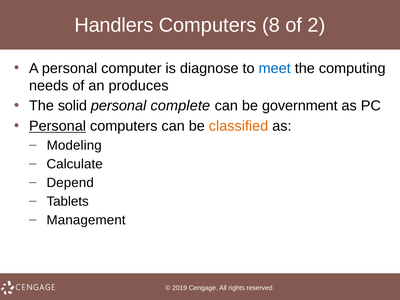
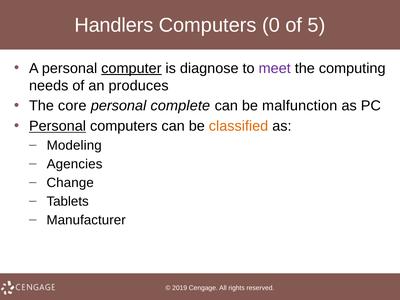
8: 8 -> 0 (271, 25)
2: 2 -> 5 (316, 25)
computer underline: none -> present (131, 68)
meet colour: blue -> purple (275, 68)
solid: solid -> core (72, 106)
government: government -> malfunction (300, 106)
Calculate: Calculate -> Agencies (75, 164)
Depend: Depend -> Change (70, 183)
Management: Management -> Manufacturer (86, 220)
